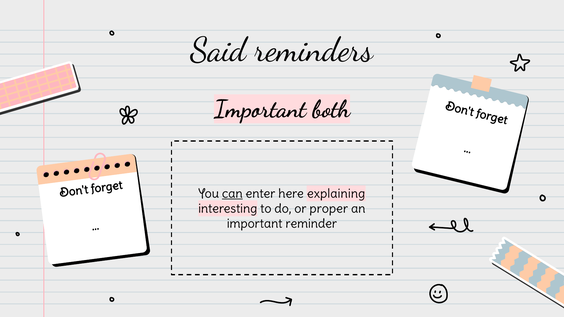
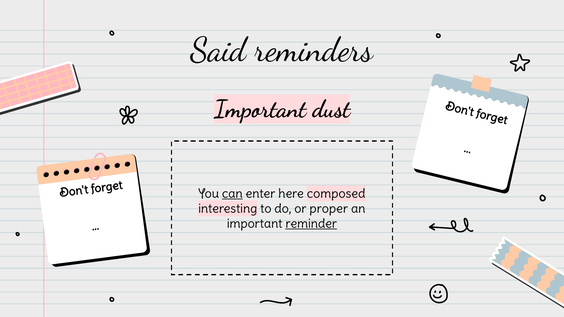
both: both -> dust (331, 109)
explaining: explaining -> composed (336, 194)
reminder underline: none -> present (311, 224)
